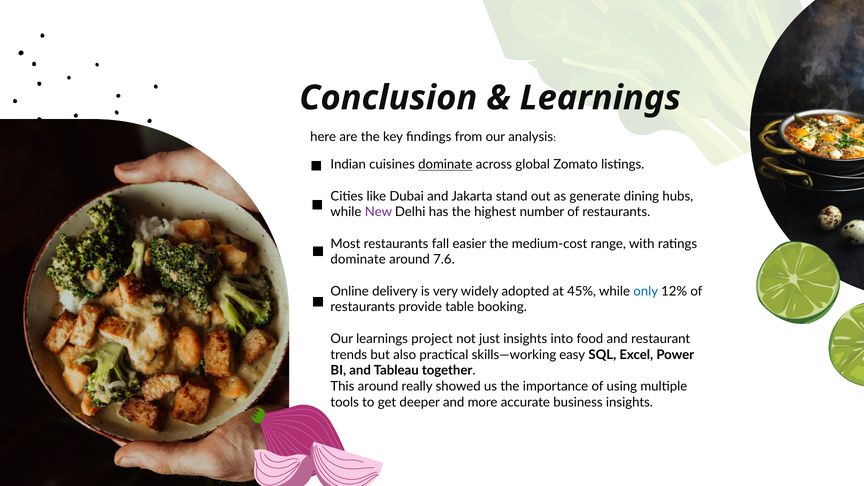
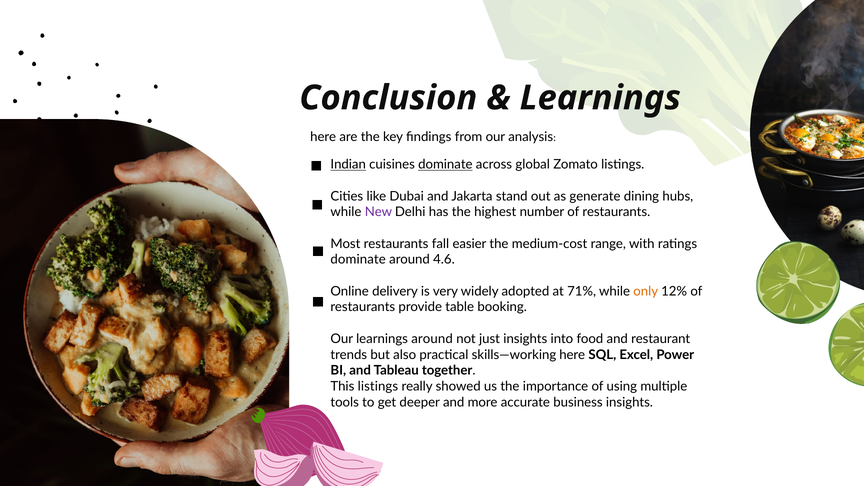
Indian underline: none -> present (348, 165)
7.6: 7.6 -> 4.6 (444, 260)
45%: 45% -> 71% (582, 291)
only colour: blue -> orange (646, 291)
learnings project: project -> around (432, 339)
skills—working easy: easy -> here (572, 355)
This around: around -> listings (378, 386)
